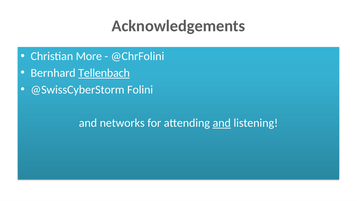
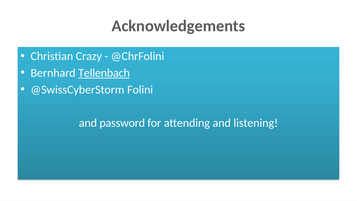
More: More -> Crazy (89, 56)
networks: networks -> password (122, 123)
and underline: present -> none (222, 123)
